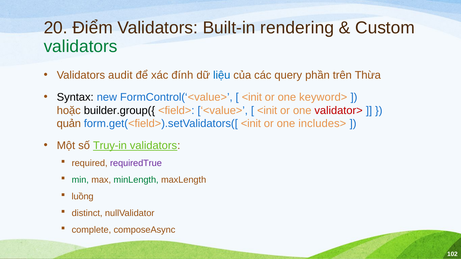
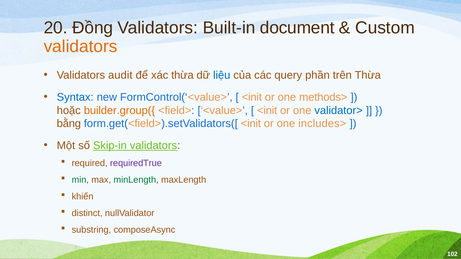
Điểm: Điểm -> Đồng (93, 28)
rendering: rendering -> document (297, 28)
validators colour: green -> orange (81, 46)
xác đính: đính -> thừa (182, 75)
Syntax colour: black -> blue (75, 97)
keyword>: keyword> -> methods> (323, 97)
builder.group({ colour: black -> orange (119, 110)
validator> colour: red -> blue (339, 110)
quản: quản -> bằng (69, 124)
Truy-in: Truy-in -> Skip-in (110, 146)
luồng: luồng -> khiến (83, 197)
complete: complete -> substring (91, 230)
